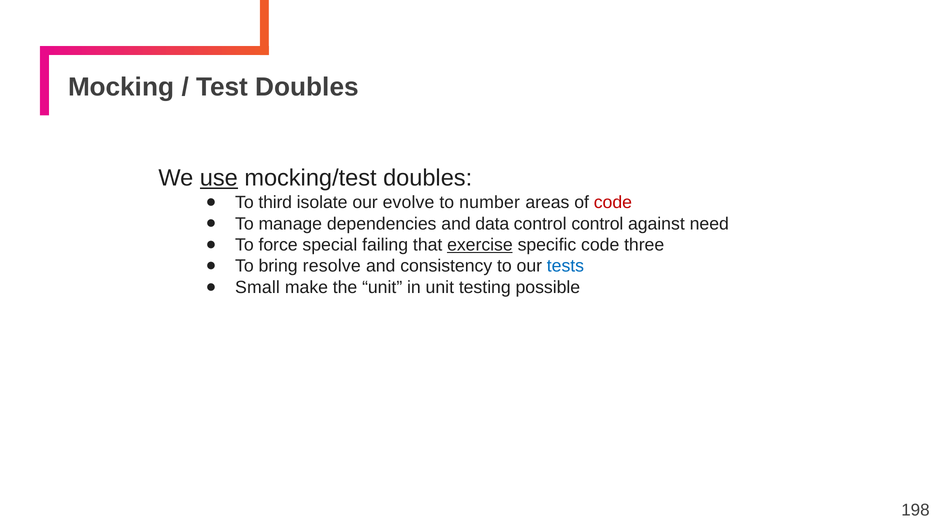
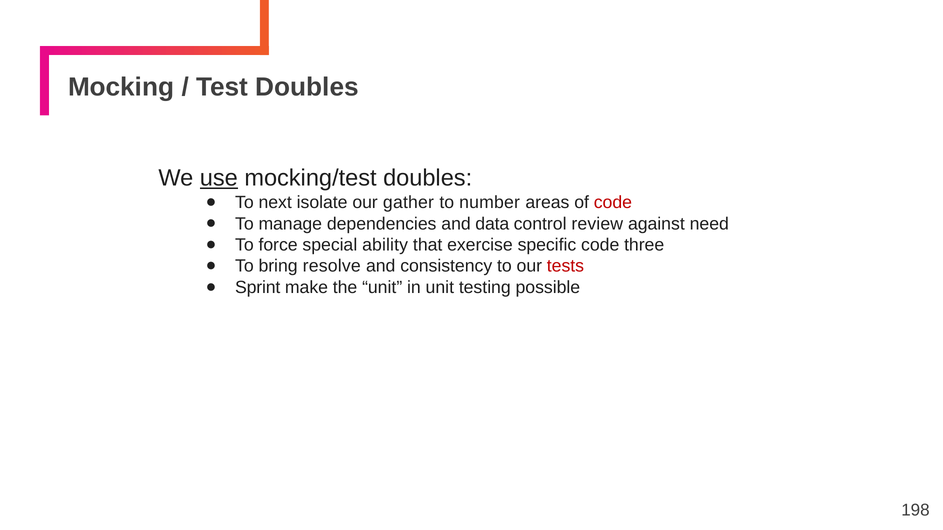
third: third -> next (275, 203)
evolve: evolve -> gather (408, 203)
control control: control -> review (597, 224)
failing: failing -> ability (385, 245)
exercise underline: present -> none (480, 245)
tests colour: blue -> red (565, 266)
Small: Small -> Sprint (258, 287)
